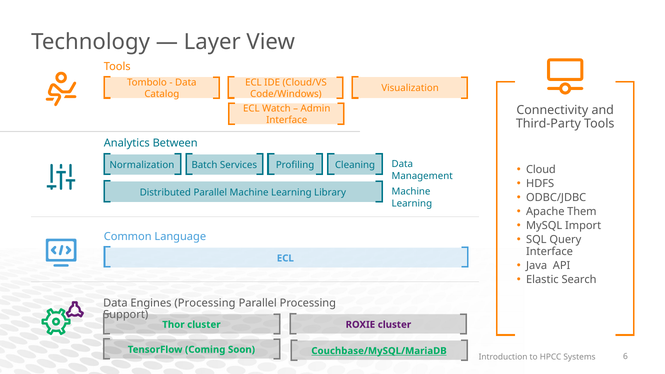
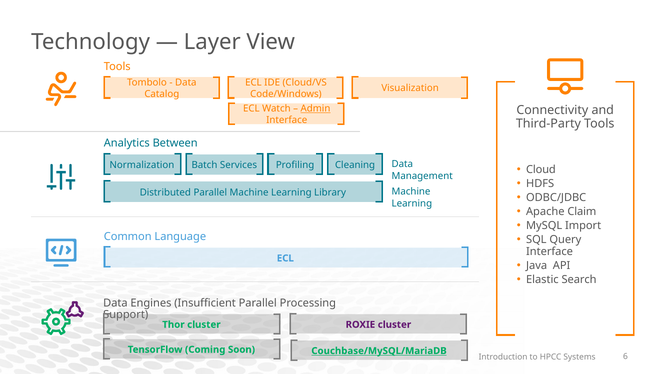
Admin underline: none -> present (315, 109)
Them: Them -> Claim (582, 212)
Engines Processing: Processing -> Insufficient (205, 303)
